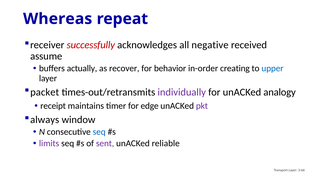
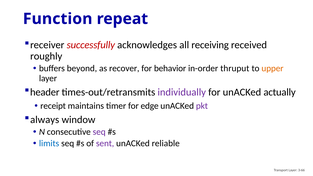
Whereas: Whereas -> Function (58, 19)
negative: negative -> receiving (210, 45)
assume: assume -> roughly (46, 56)
actually: actually -> beyond (82, 68)
creating: creating -> thruput (235, 68)
upper colour: blue -> orange (273, 68)
packet: packet -> header (45, 92)
analogy: analogy -> actually (280, 92)
seq colour: blue -> purple (99, 132)
limits colour: purple -> blue (49, 143)
